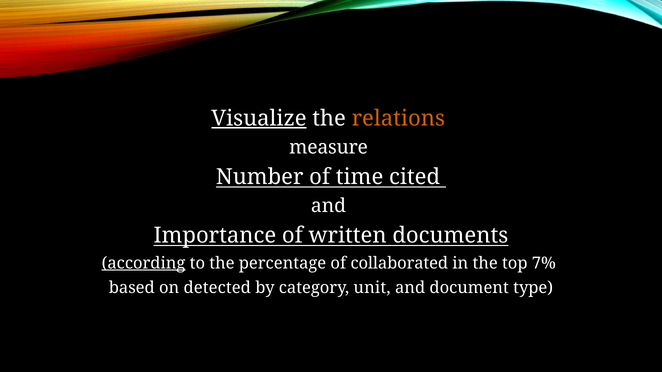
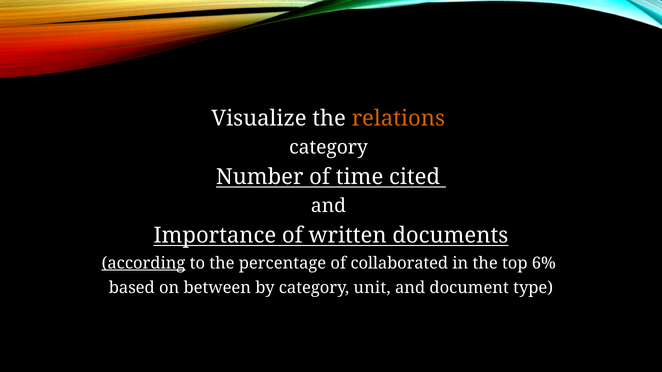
Visualize underline: present -> none (259, 119)
measure: measure -> category (329, 148)
7%: 7% -> 6% (544, 263)
detected: detected -> between (217, 288)
